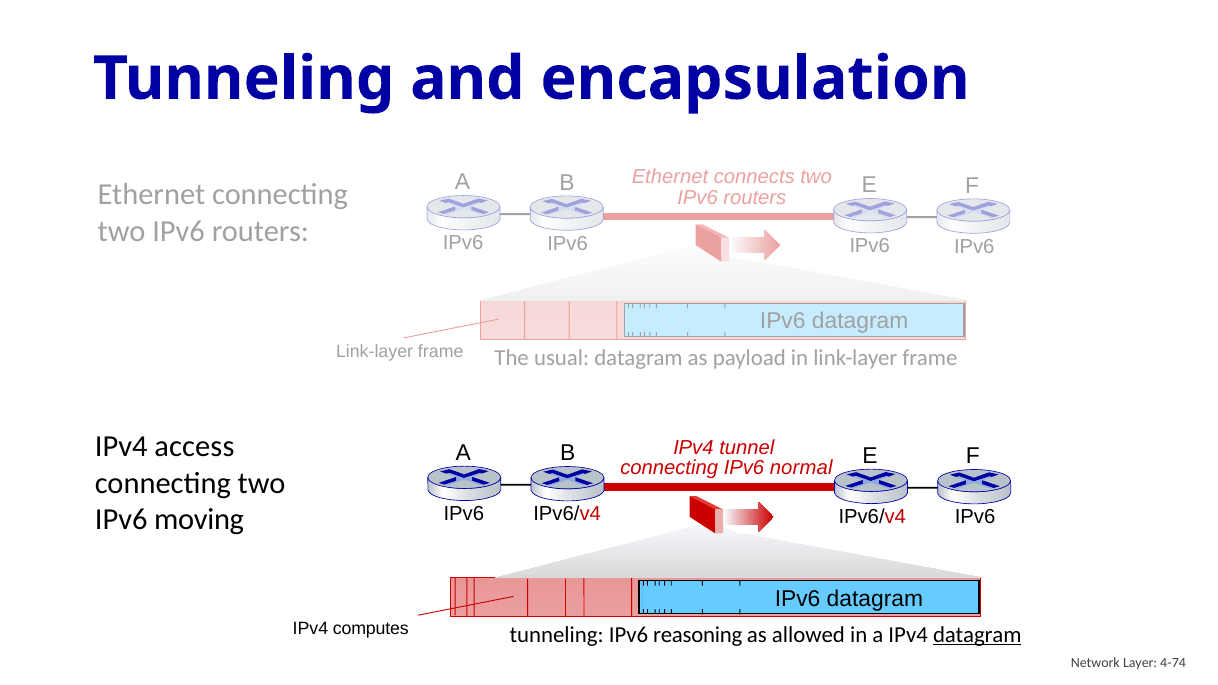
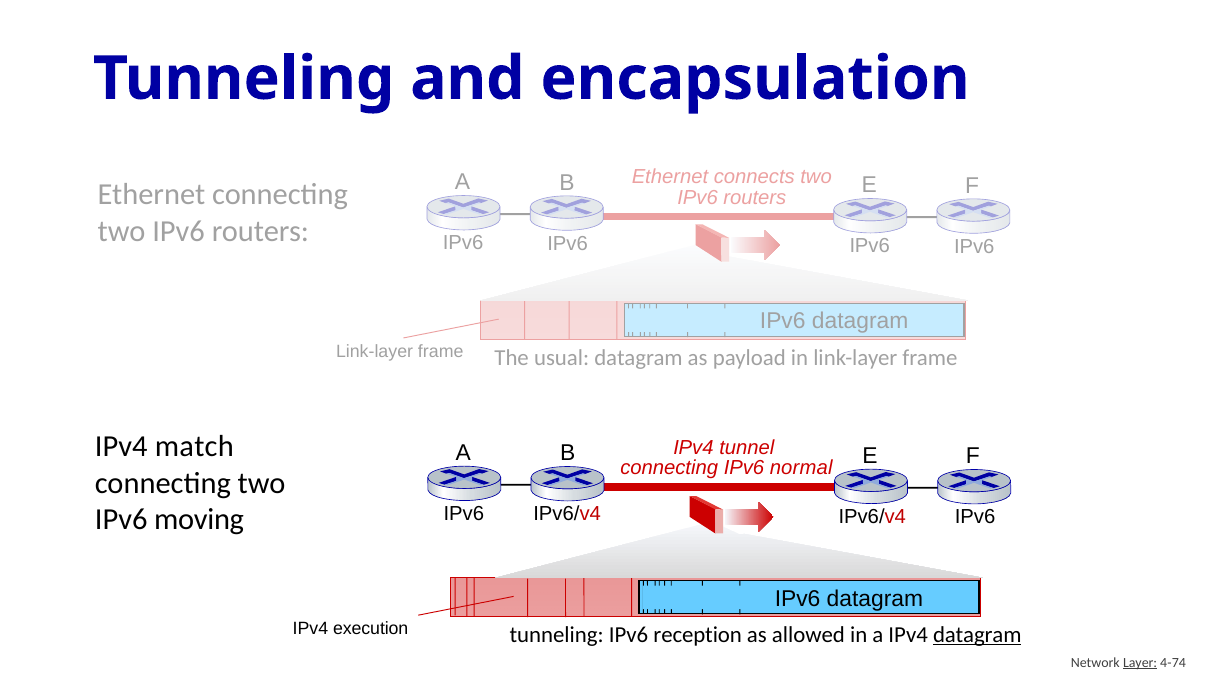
access: access -> match (194, 447)
computes: computes -> execution (371, 629)
reasoning: reasoning -> reception (698, 635)
Layer underline: none -> present (1140, 663)
